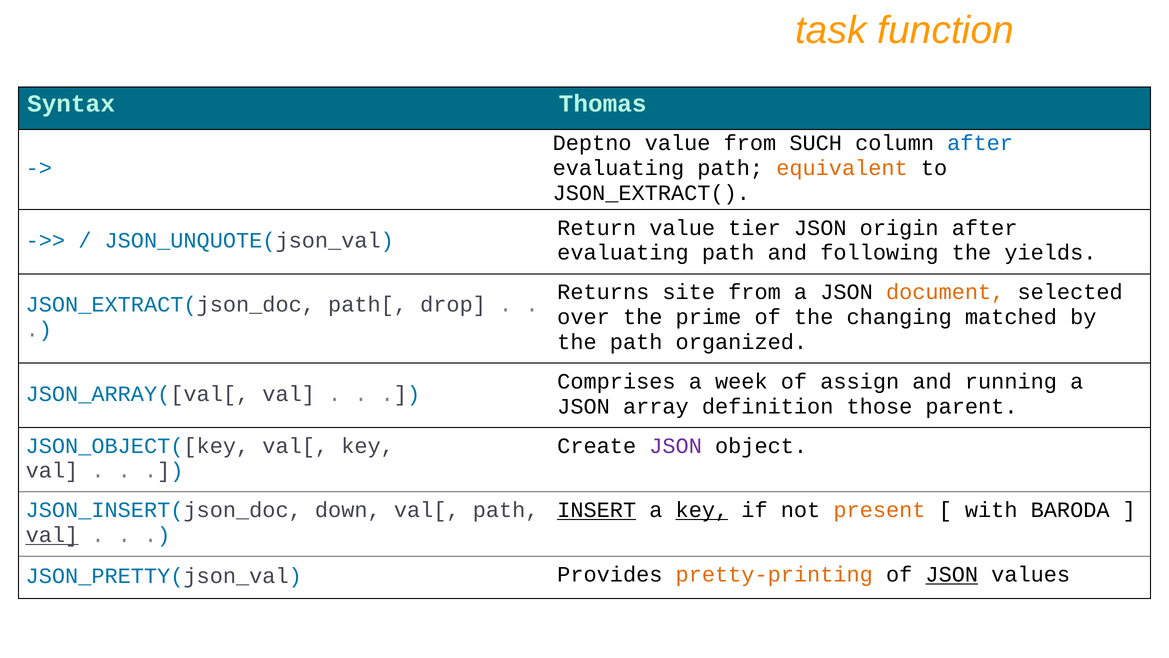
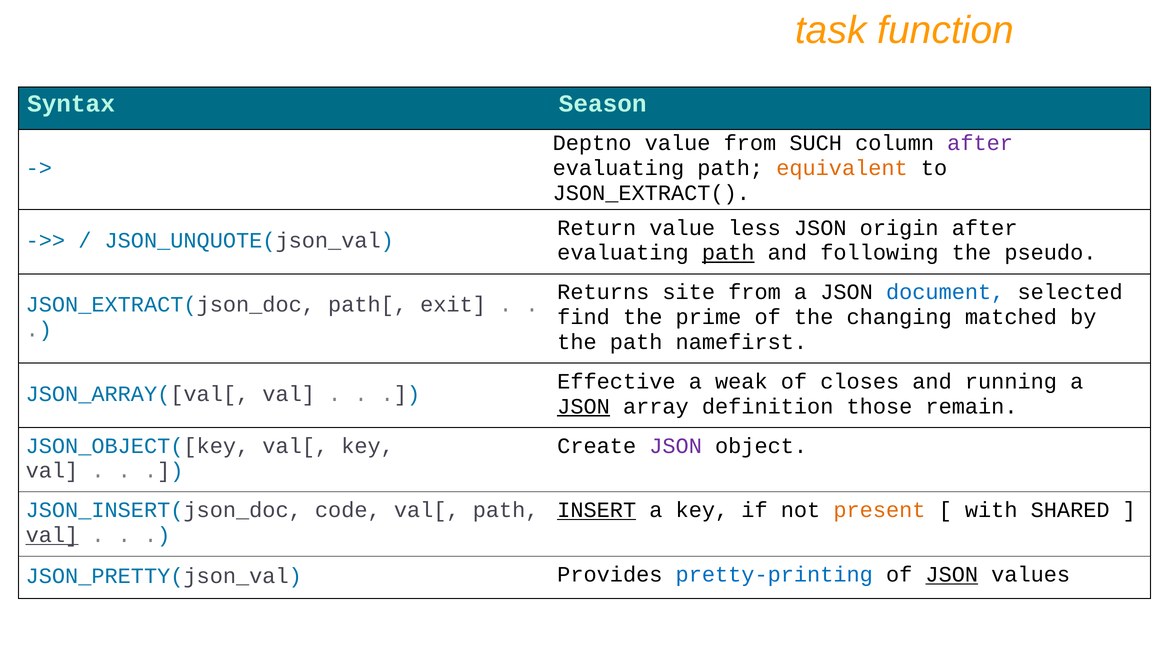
Thomas: Thomas -> Season (603, 104)
after colour: blue -> purple (980, 143)
tier: tier -> less (755, 228)
path underline: none -> present (728, 253)
yields: yields -> pseudo (1050, 253)
document colour: orange -> blue (945, 292)
drop: drop -> exit (453, 304)
over: over -> find (584, 317)
organized: organized -> namefirst (741, 342)
Comprises: Comprises -> Effective (616, 381)
week: week -> weak (741, 381)
assign: assign -> closes (860, 381)
JSON underline: none -> present (584, 406)
parent: parent -> remain (972, 406)
down: down -> code (348, 510)
key underline: present -> none (702, 510)
BARODA: BARODA -> SHARED (1070, 510)
pretty-printing colour: orange -> blue (774, 574)
